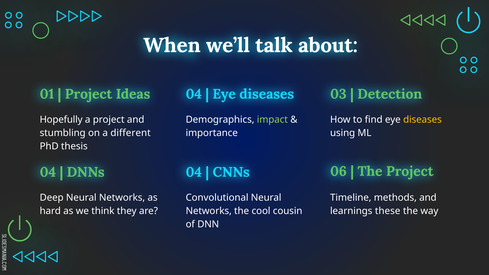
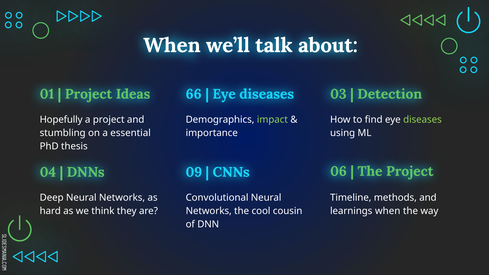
Ideas 04: 04 -> 66 (194, 94)
diseases colour: yellow -> light green (422, 120)
different: different -> essential (131, 133)
DNNs 04: 04 -> 09 (194, 172)
learnings these: these -> when (388, 211)
